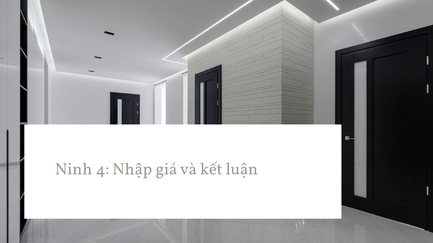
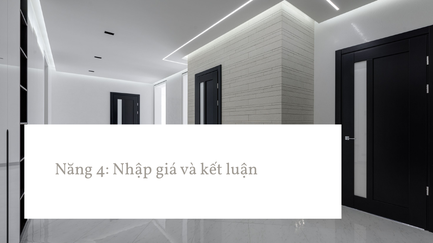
Ninh: Ninh -> Năng (74, 169)
